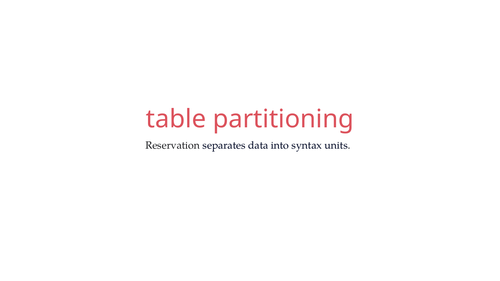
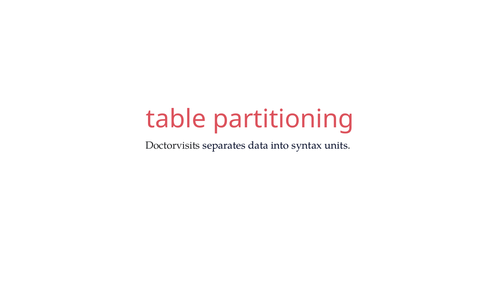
Reservation: Reservation -> Doctorvisits (173, 146)
